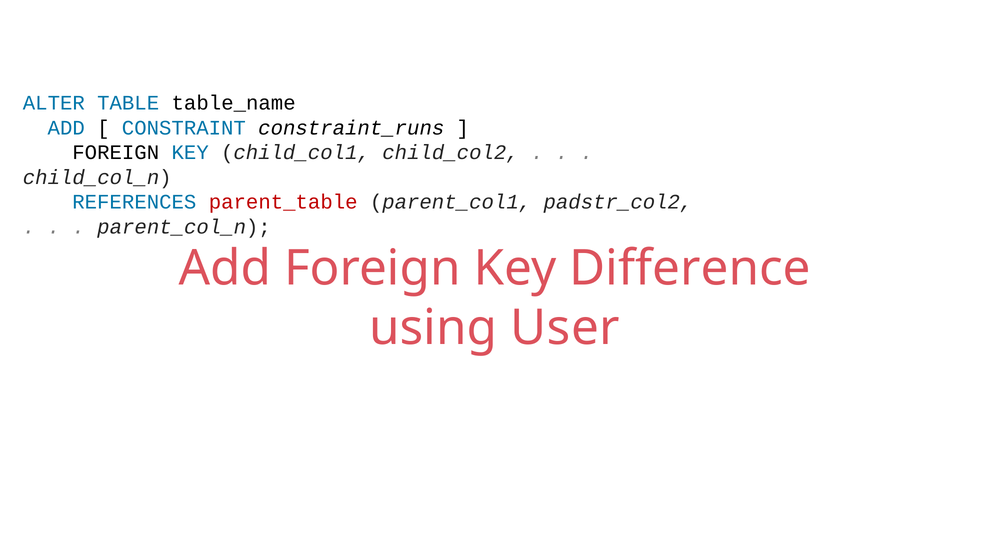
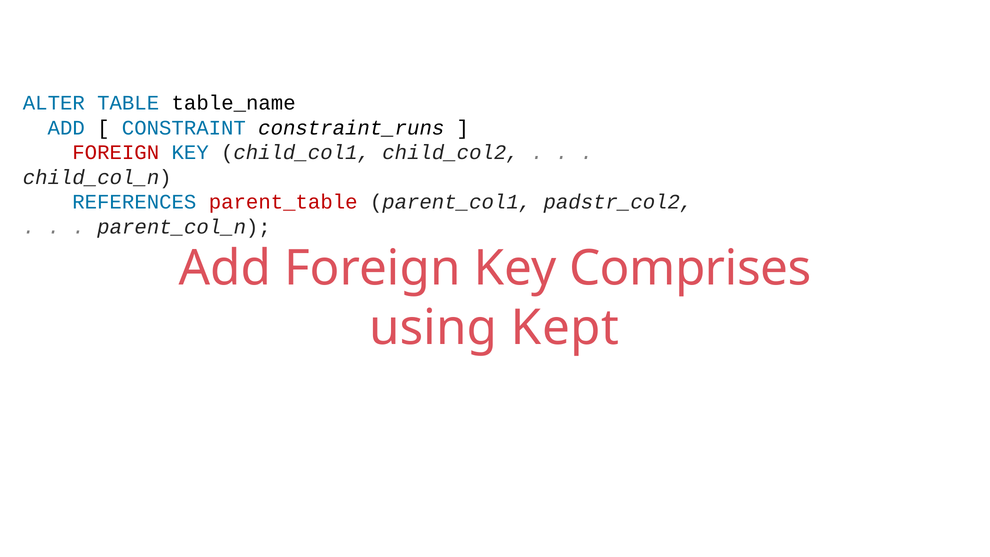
FOREIGN colour: black -> red (116, 152)
Difference: Difference -> Comprises (690, 268)
User: User -> Kept (565, 328)
